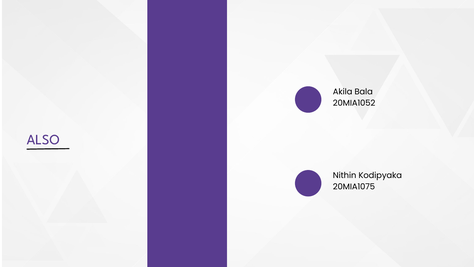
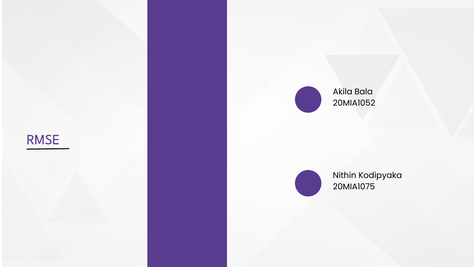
ALSO: ALSO -> RMSE (43, 139)
